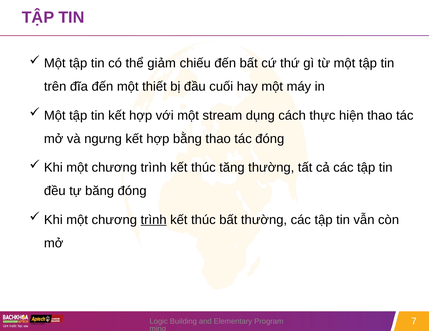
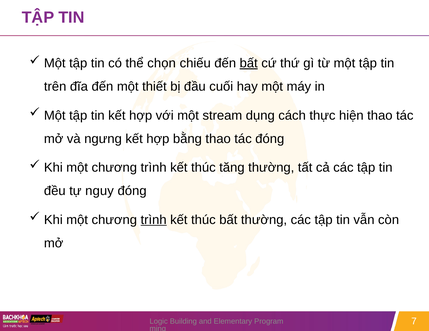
giảm: giảm -> chọn (162, 63)
bất underline: none -> present (249, 63)
băng: băng -> nguy (100, 191)
